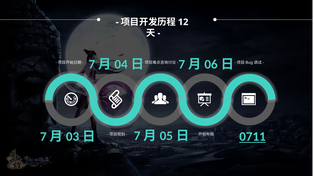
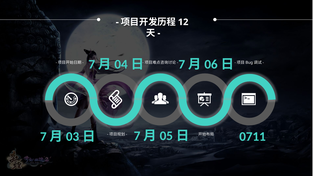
0711 underline: present -> none (253, 137)
